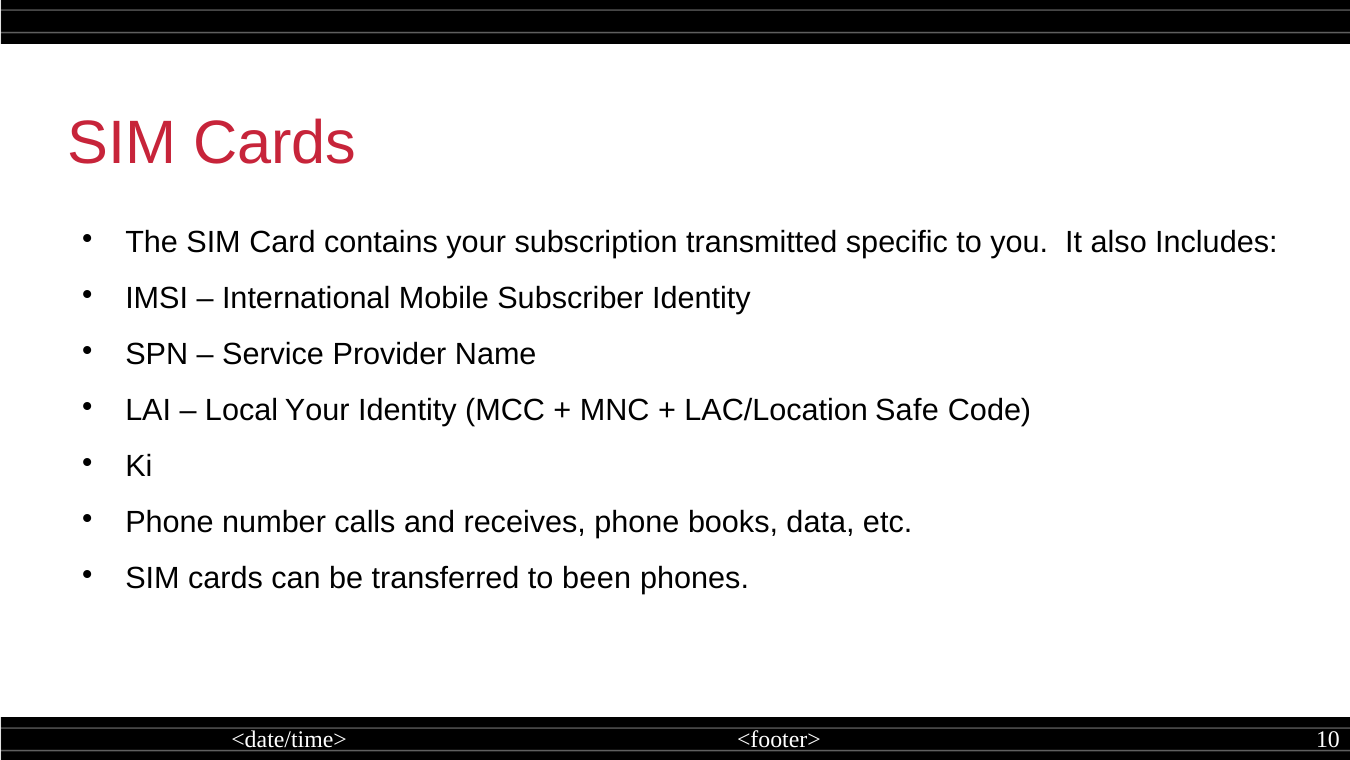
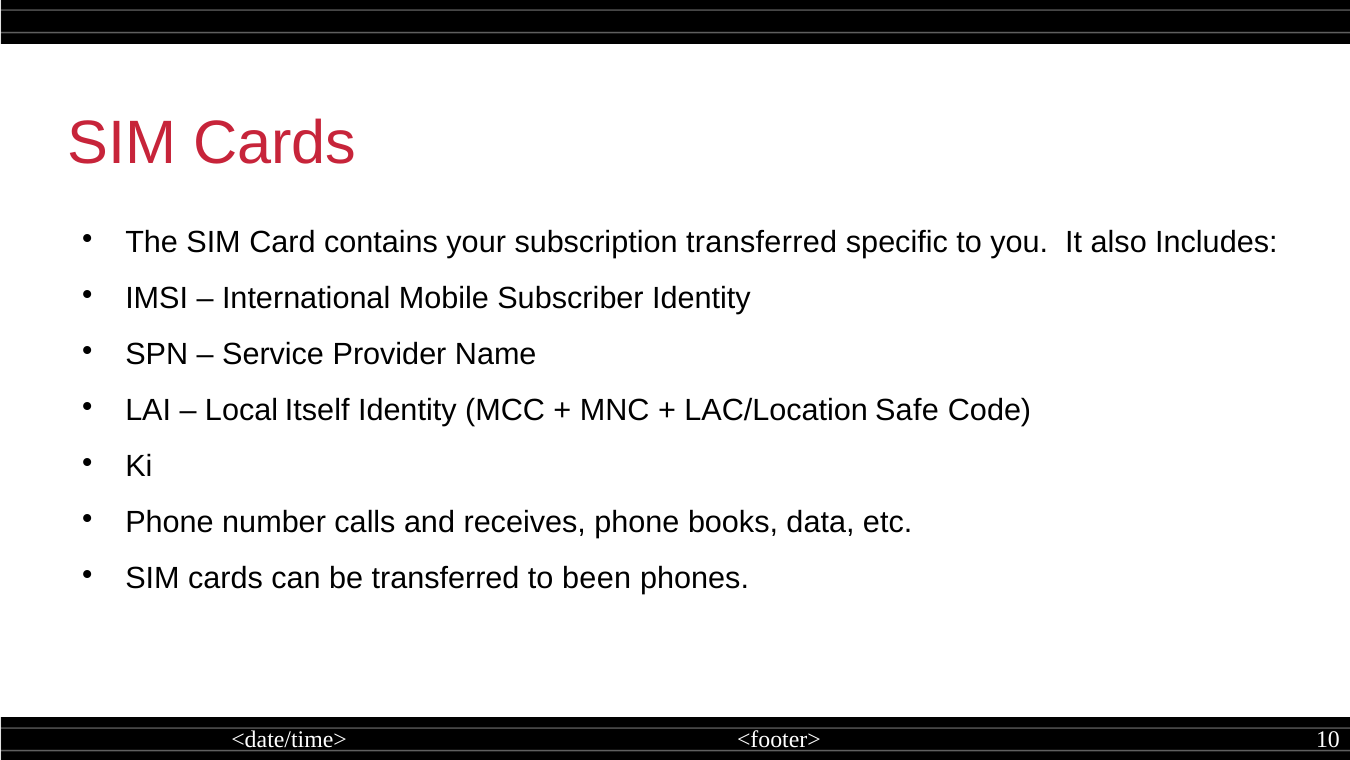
subscription transmitted: transmitted -> transferred (762, 242)
Local Your: Your -> Itself (317, 410)
